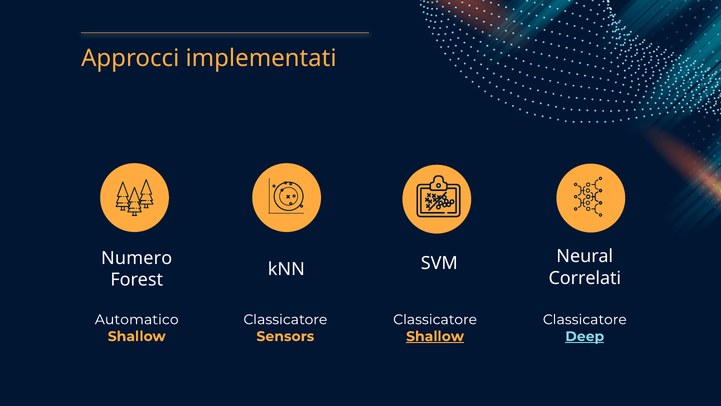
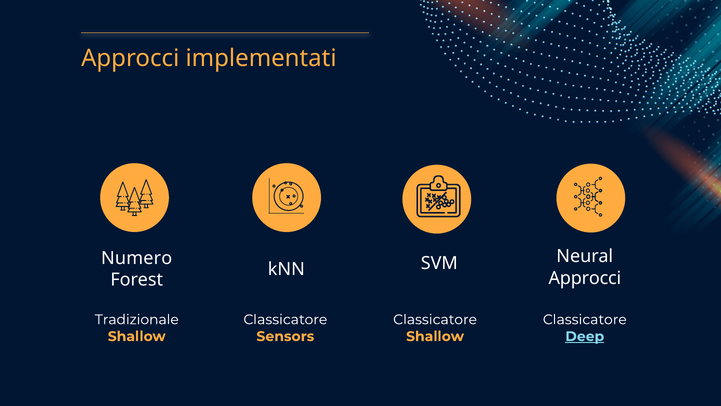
Correlati: Correlati -> Approcci (585, 278)
Automatico: Automatico -> Tradizionale (137, 319)
Shallow underline: present -> none (435, 336)
